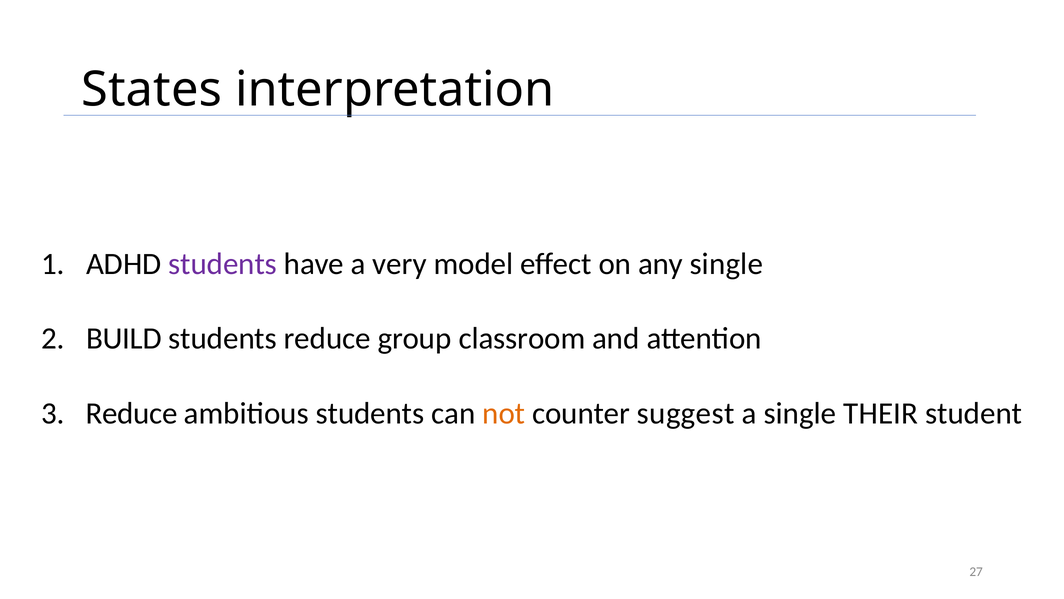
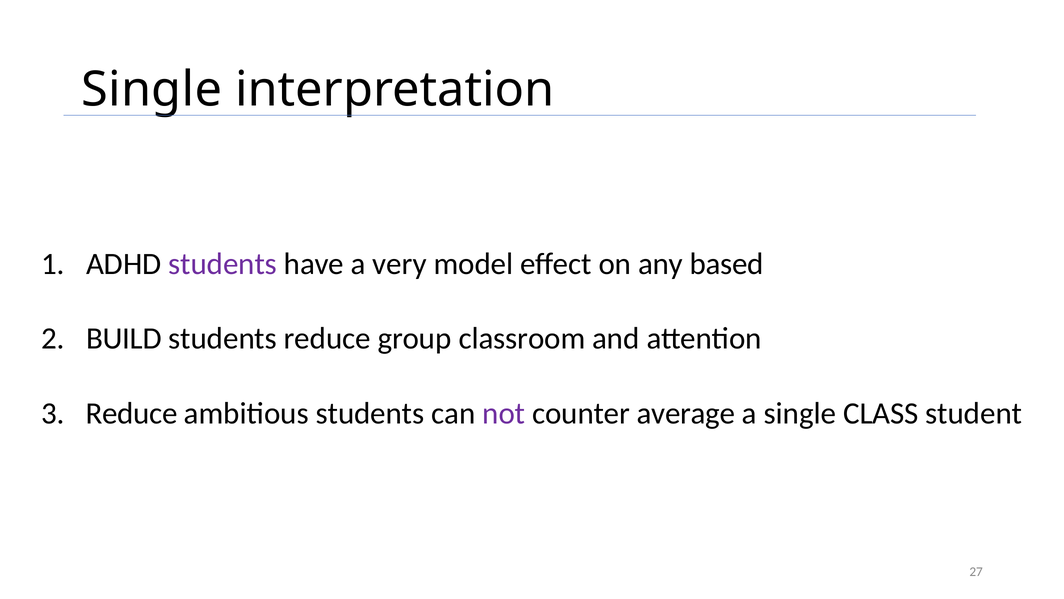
States: States -> Single (152, 89)
any single: single -> based (727, 264)
not colour: orange -> purple (504, 413)
suggest: suggest -> average (686, 413)
THEIR: THEIR -> CLASS (881, 413)
